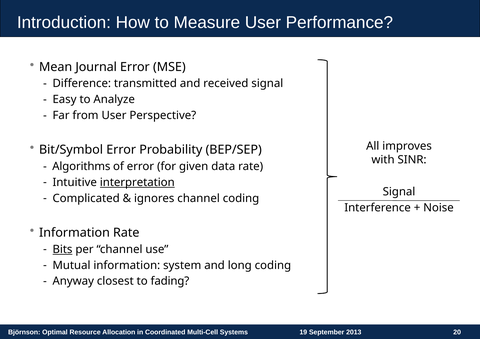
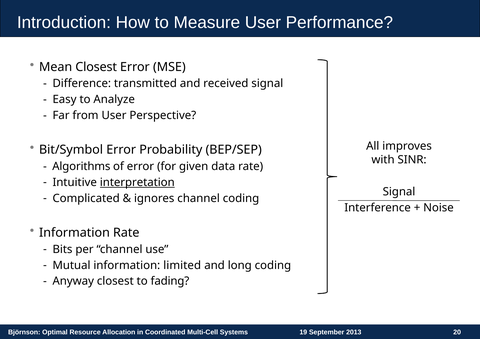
Mean Journal: Journal -> Closest (96, 67)
Bits underline: present -> none (62, 250)
system: system -> limited (182, 266)
